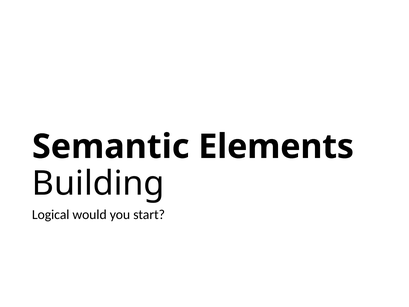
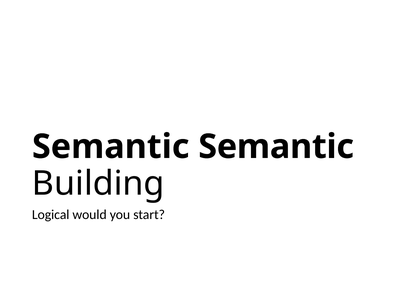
Semantic Elements: Elements -> Semantic (276, 147)
